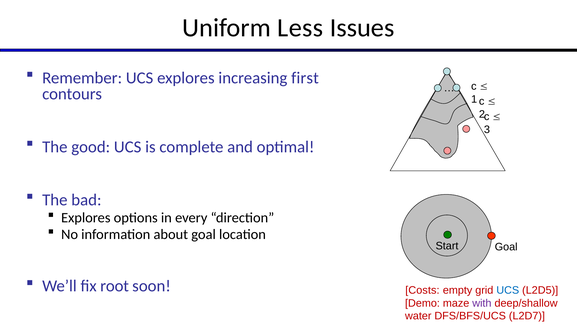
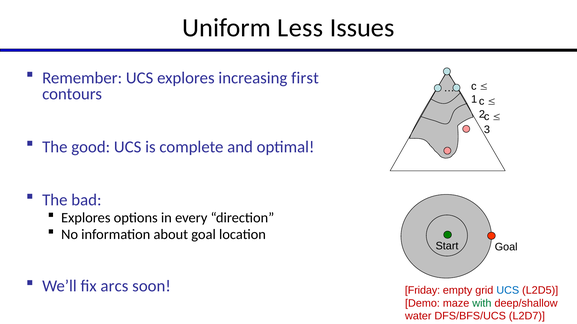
root: root -> arcs (114, 287)
Costs: Costs -> Friday (423, 291)
with colour: purple -> green (482, 304)
